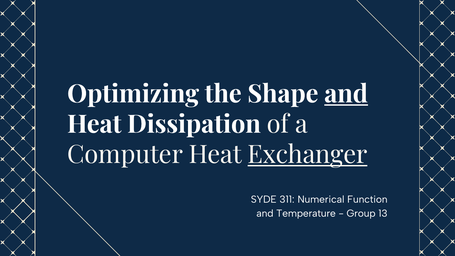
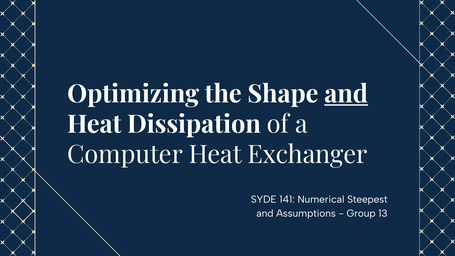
Exchanger underline: present -> none (307, 155)
311: 311 -> 141 (287, 200)
Function: Function -> Steepest (367, 200)
Temperature: Temperature -> Assumptions (306, 214)
